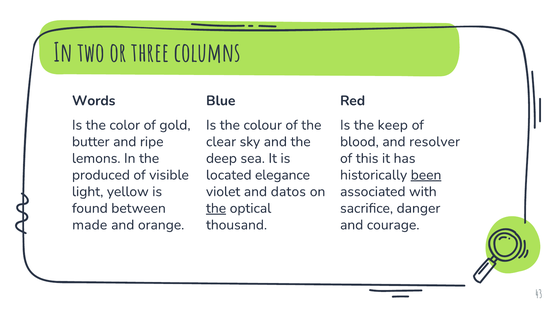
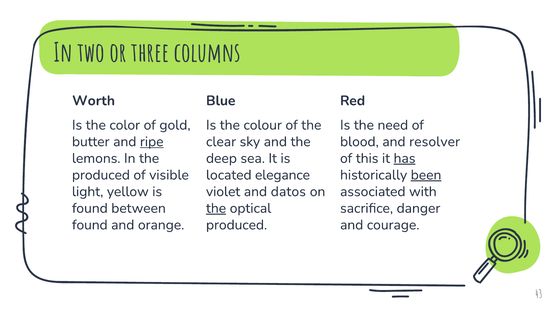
Words: Words -> Worth (94, 101)
keep: keep -> need (393, 125)
ripe underline: none -> present (152, 141)
has underline: none -> present (405, 158)
made: made -> found (90, 225)
thousand: thousand -> produced (237, 225)
